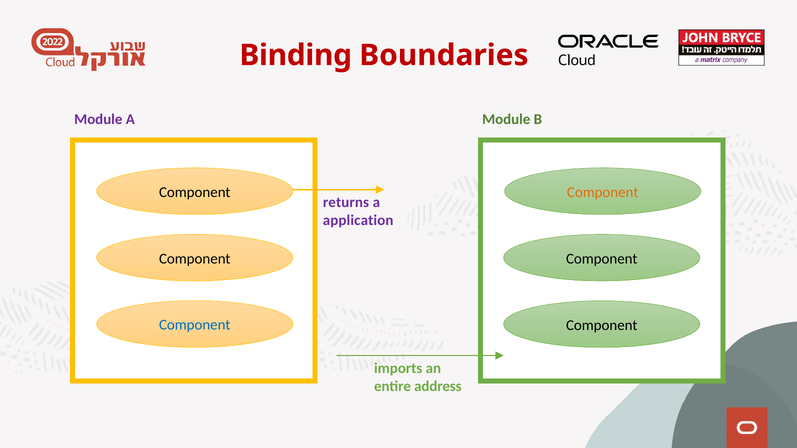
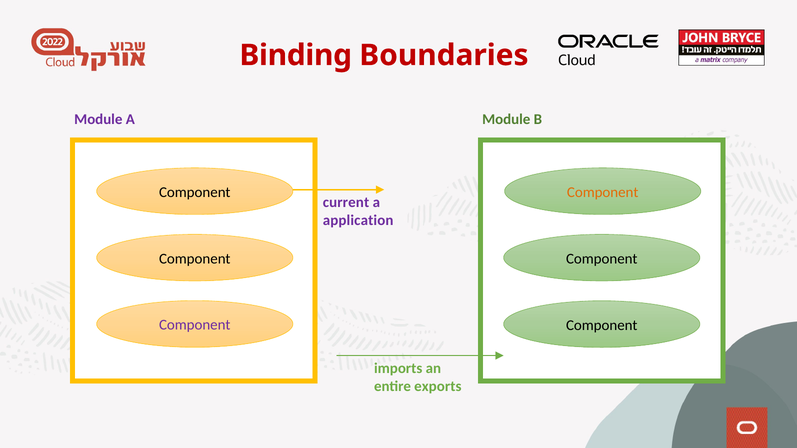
returns: returns -> current (346, 203)
Component colour: blue -> purple (195, 325)
address: address -> exports (438, 387)
